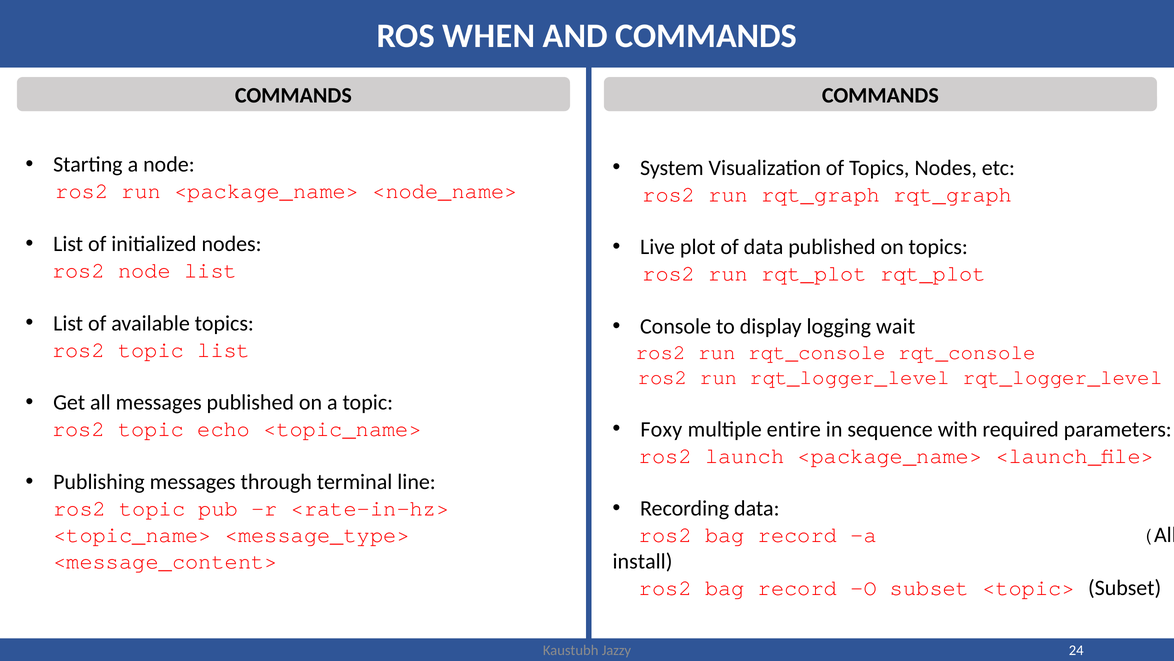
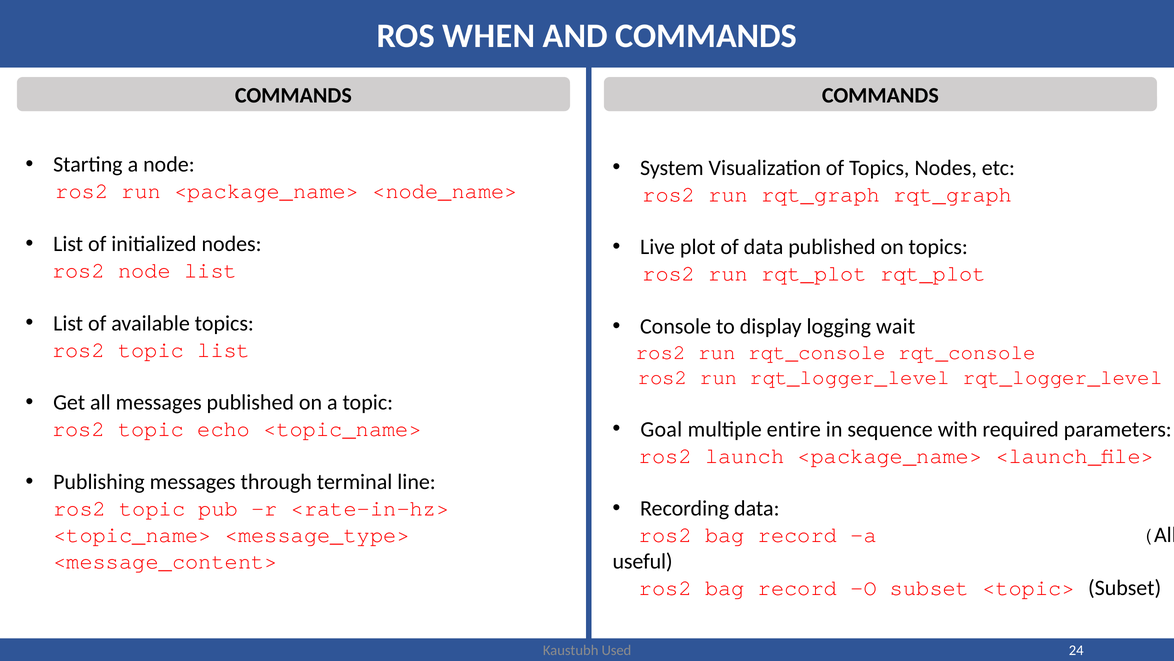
Foxy: Foxy -> Goal (661, 429)
install: install -> useful (643, 561)
Jazzy: Jazzy -> Used (616, 650)
